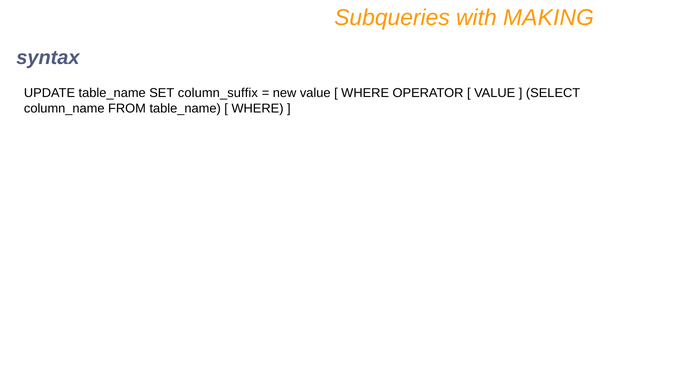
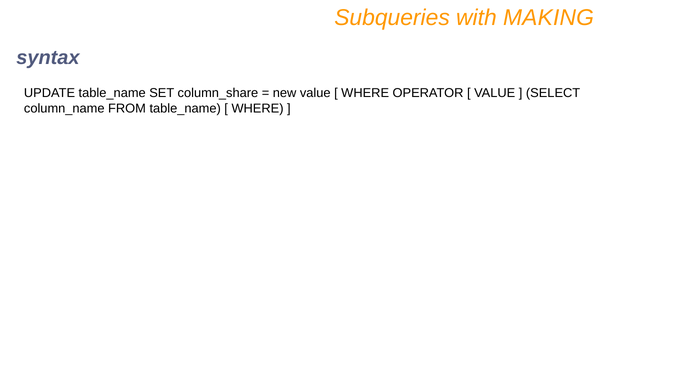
column_suffix: column_suffix -> column_share (218, 93)
